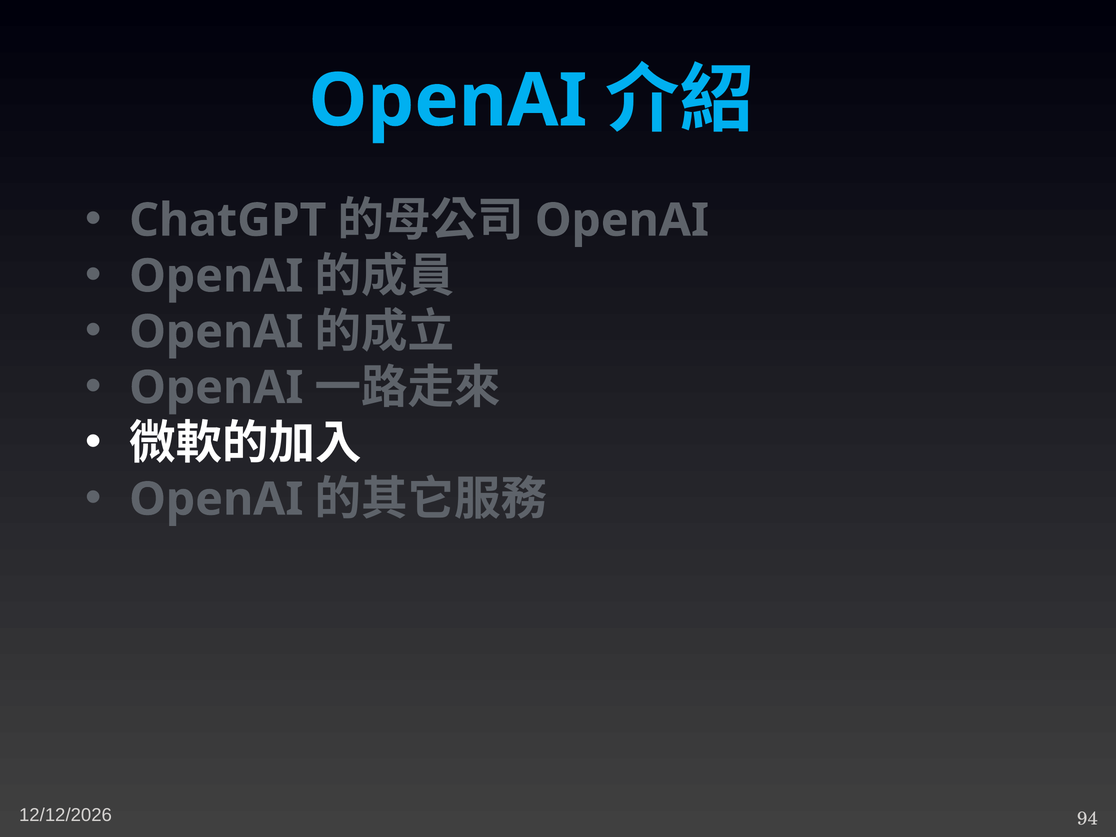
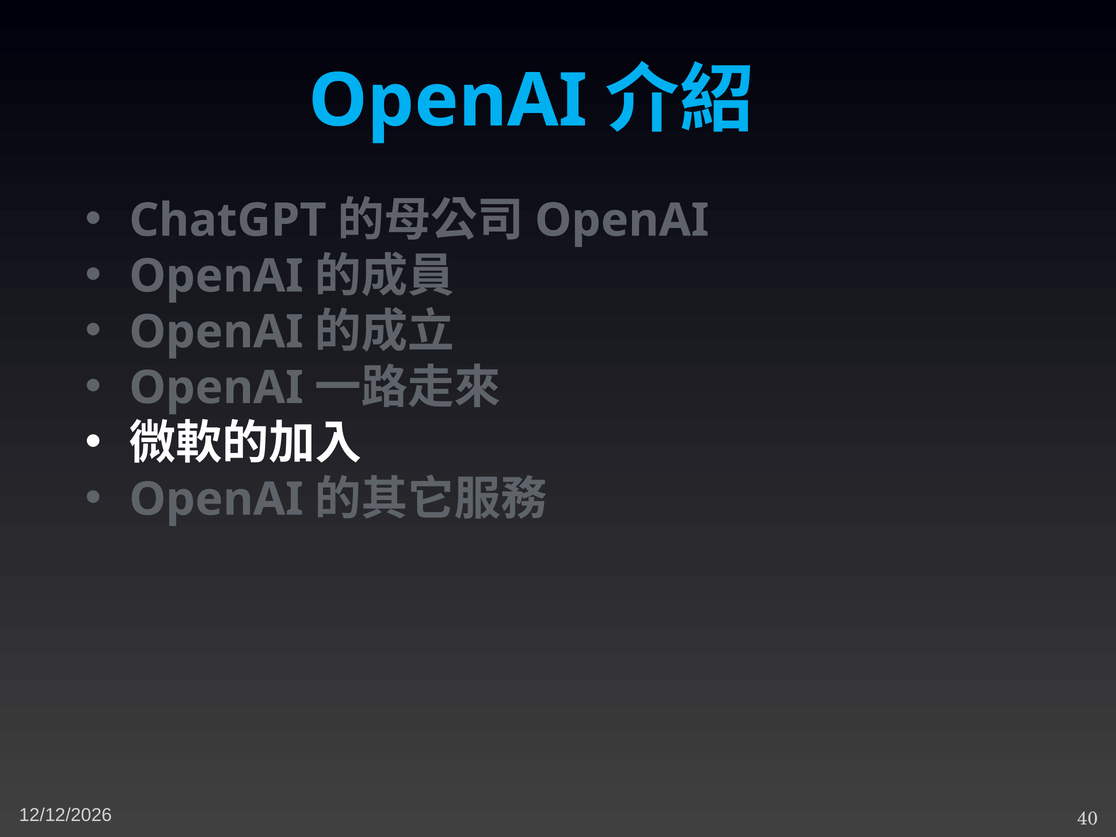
94: 94 -> 40 (1088, 818)
